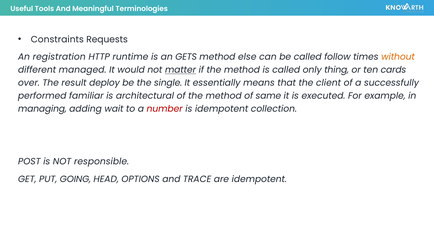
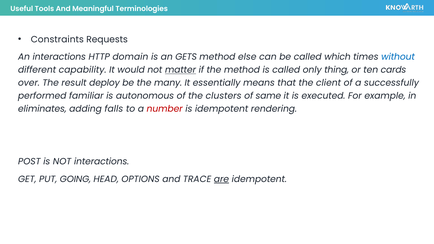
An registration: registration -> interactions (59, 57)
runtime: runtime -> domain (130, 57)
follow: follow -> which (337, 57)
without colour: orange -> blue (398, 57)
managed: managed -> capability (83, 70)
single: single -> many (168, 83)
architectural: architectural -> autonomous (145, 96)
of the method: method -> clusters (224, 96)
managing: managing -> eliminates (42, 109)
wait: wait -> falls (114, 109)
collection: collection -> rendering (274, 109)
NOT responsible: responsible -> interactions (102, 162)
are underline: none -> present (221, 179)
